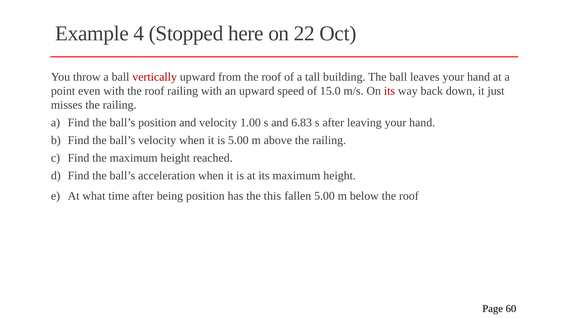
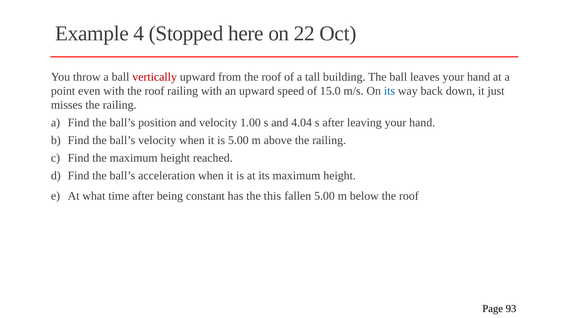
its colour: red -> blue (390, 91)
6.83: 6.83 -> 4.04 (302, 123)
being position: position -> constant (205, 196)
60: 60 -> 93 (511, 309)
